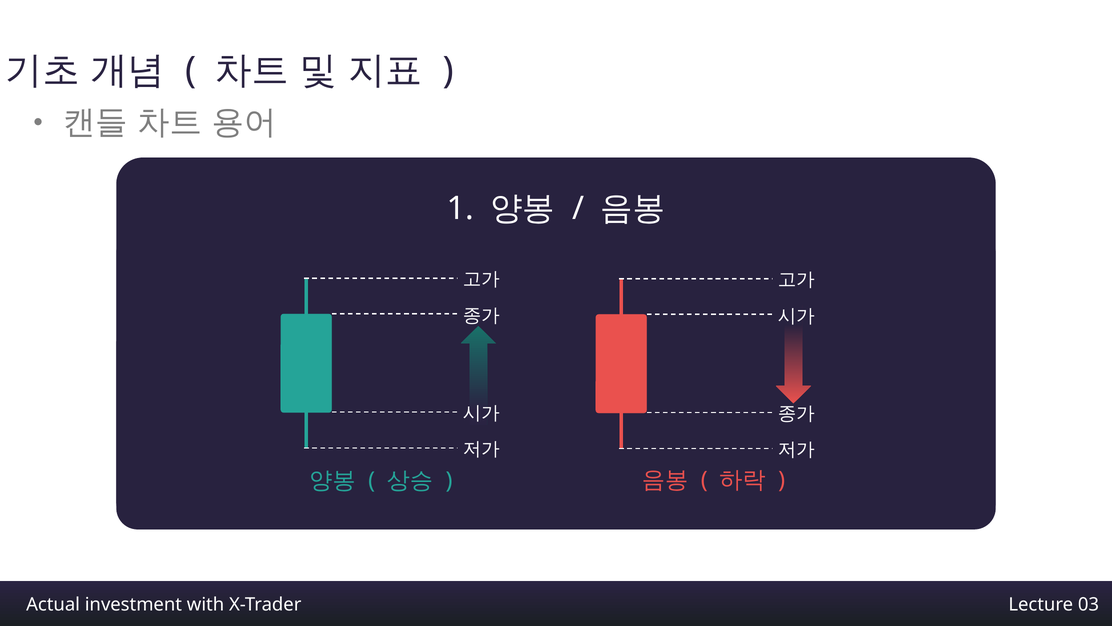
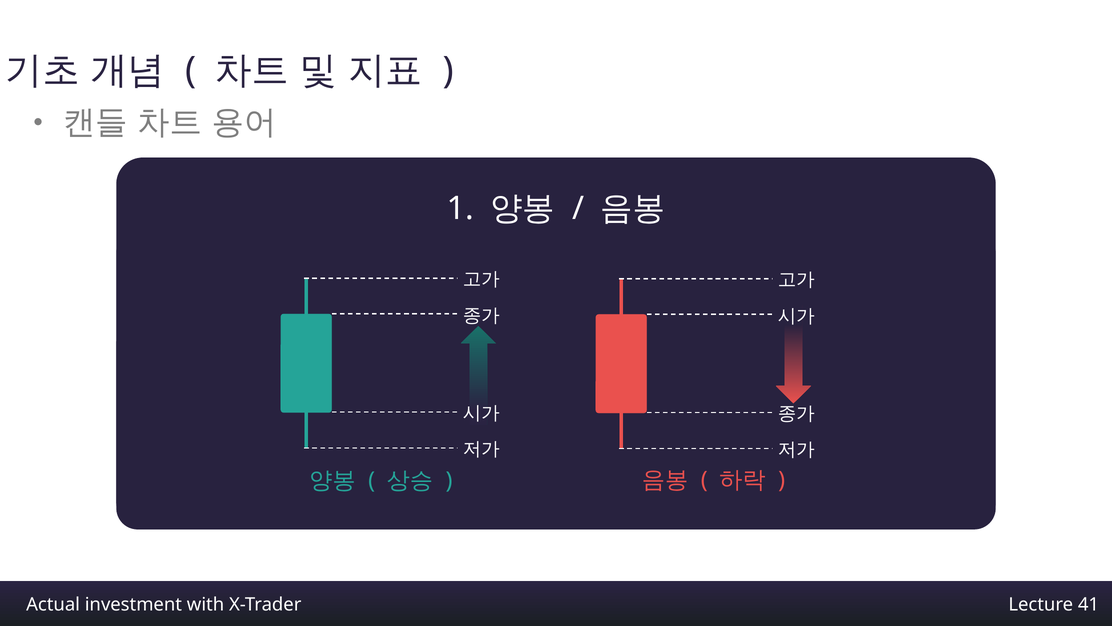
03: 03 -> 41 (1088, 604)
